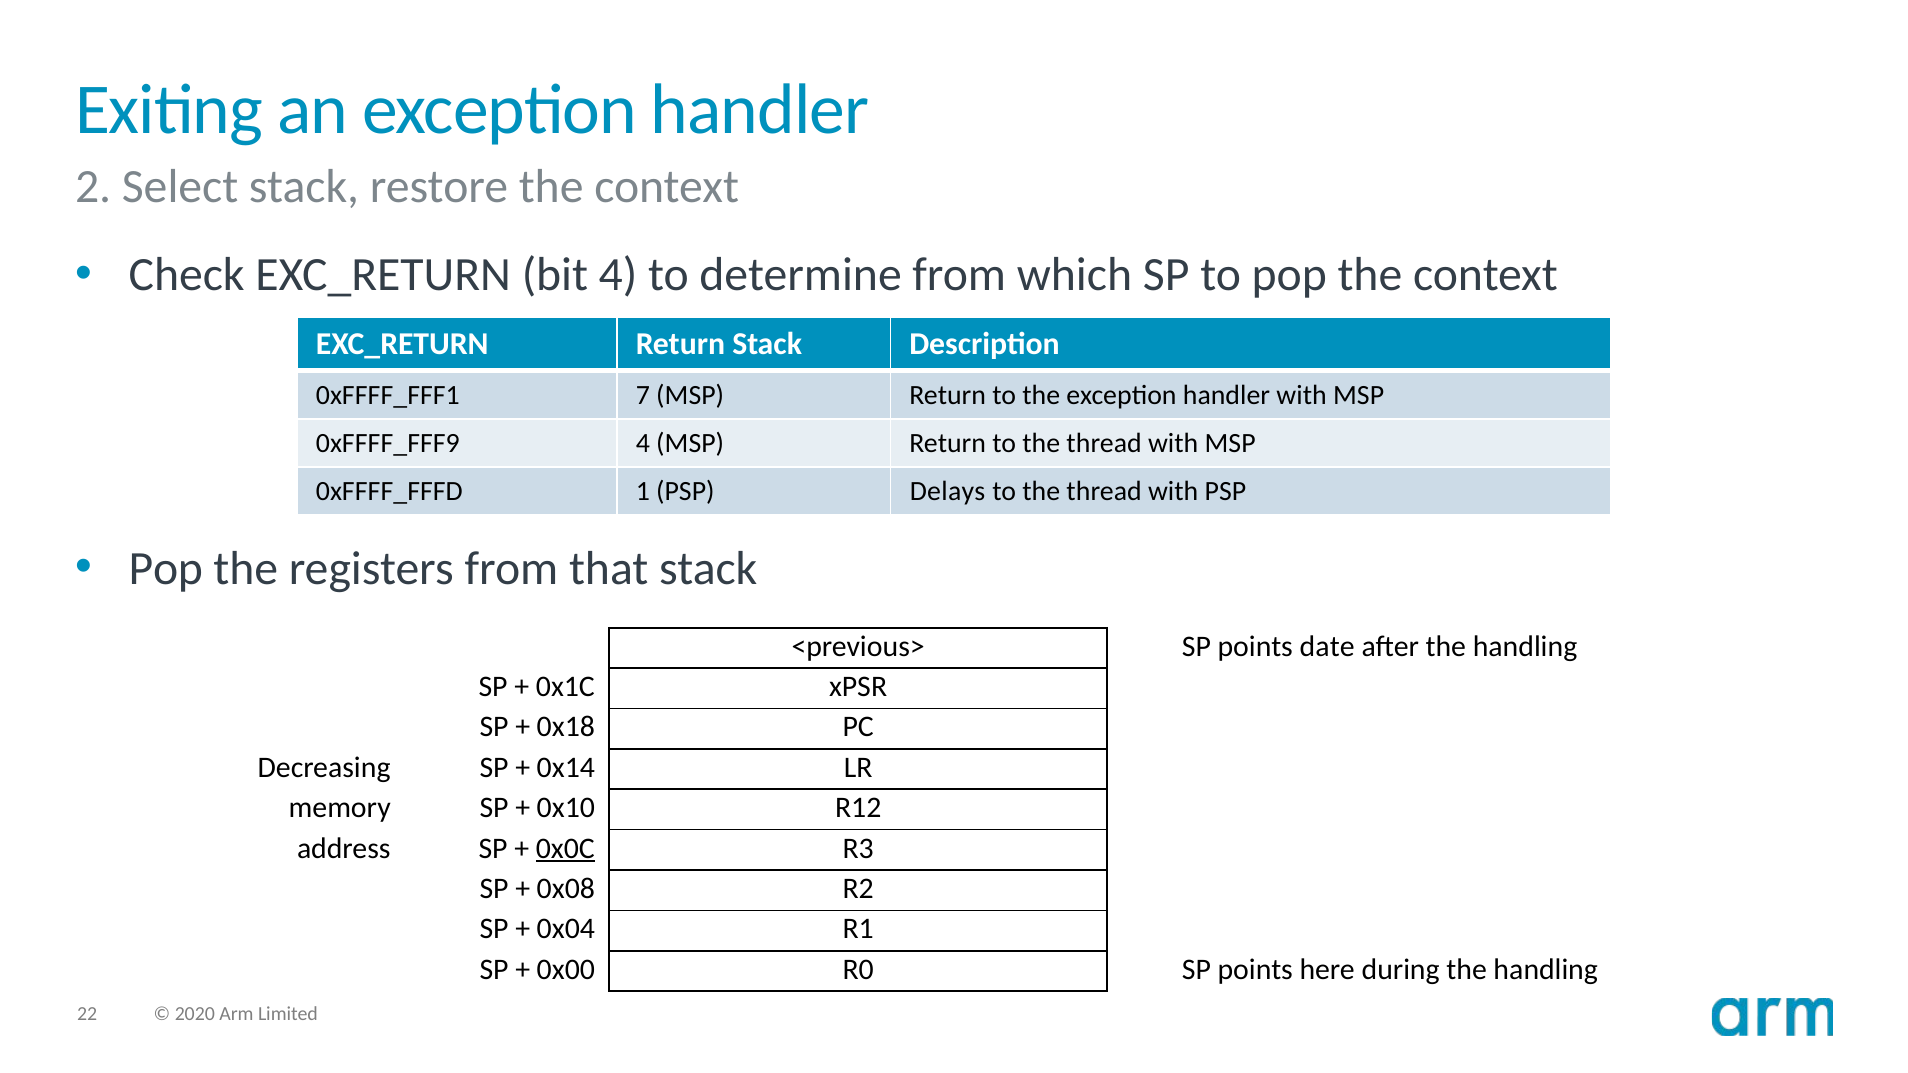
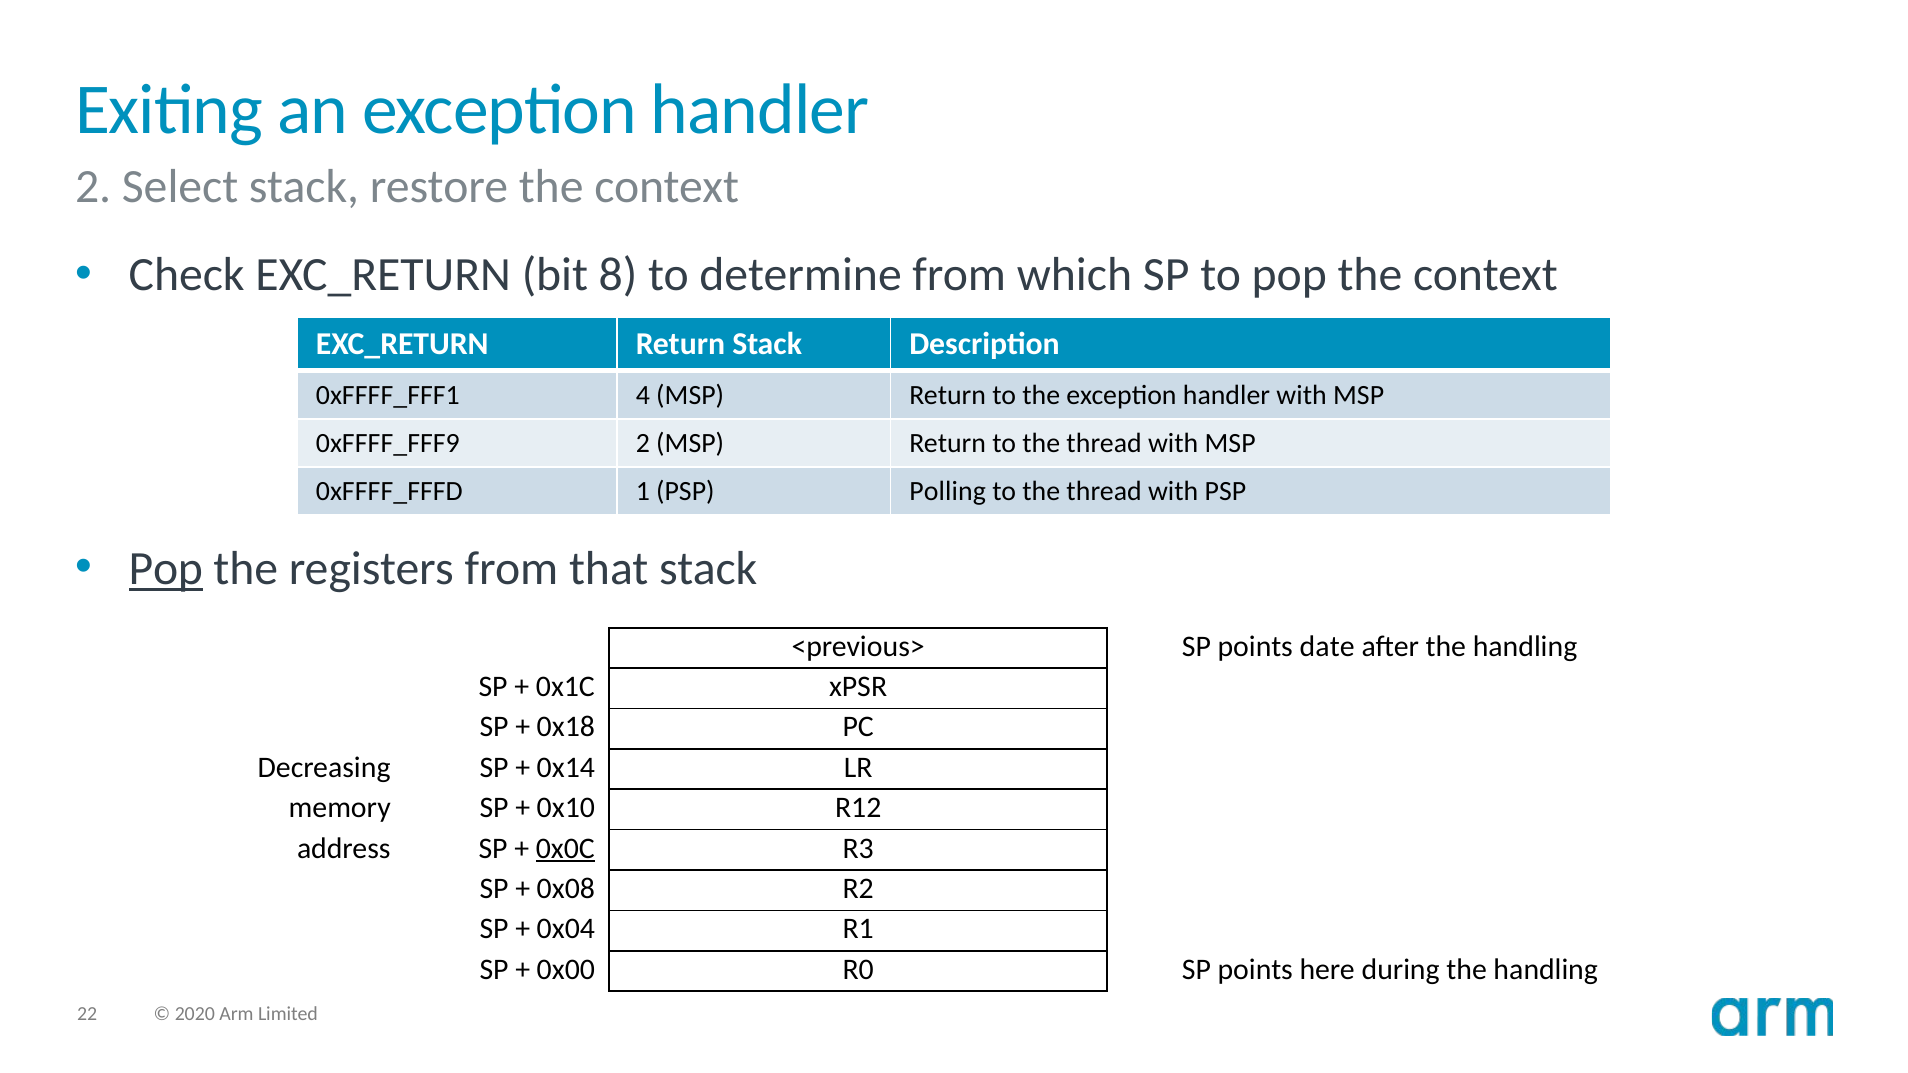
bit 4: 4 -> 8 (618, 275)
7: 7 -> 4 (643, 395)
4: 4 -> 2 (643, 443)
Delays: Delays -> Polling (948, 491)
Pop underline: none -> present (166, 569)
